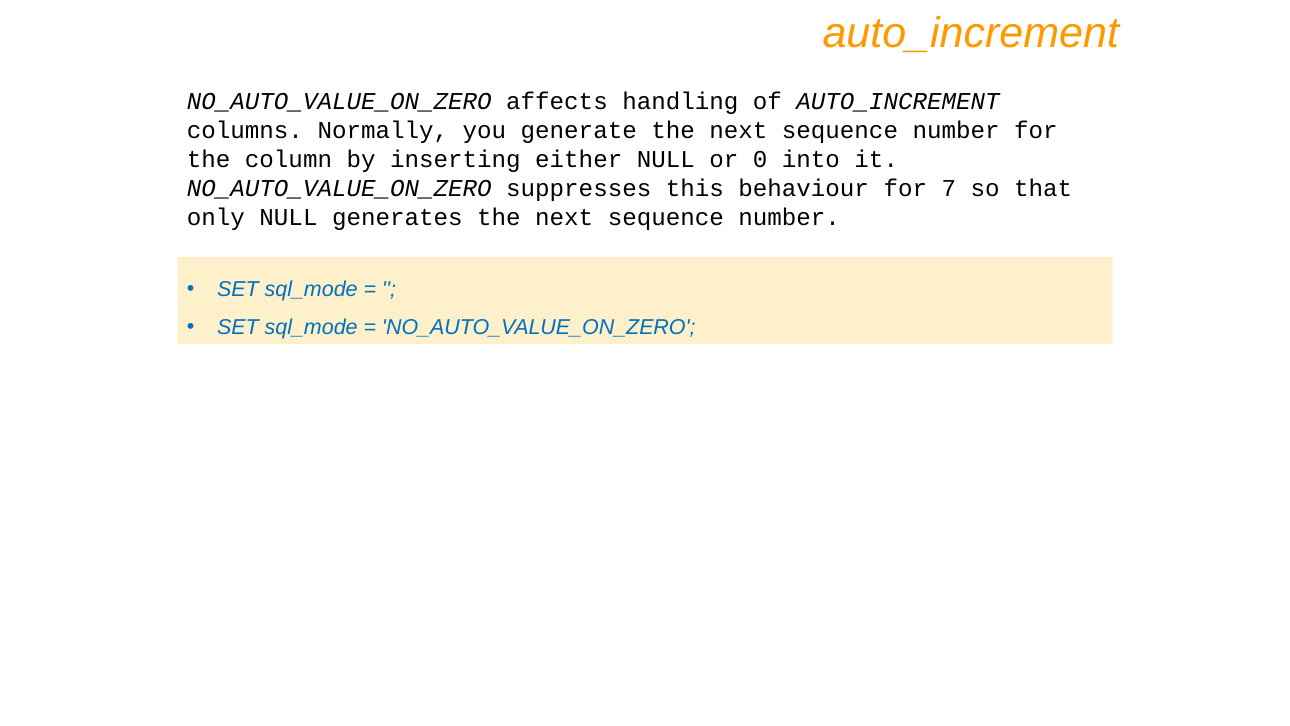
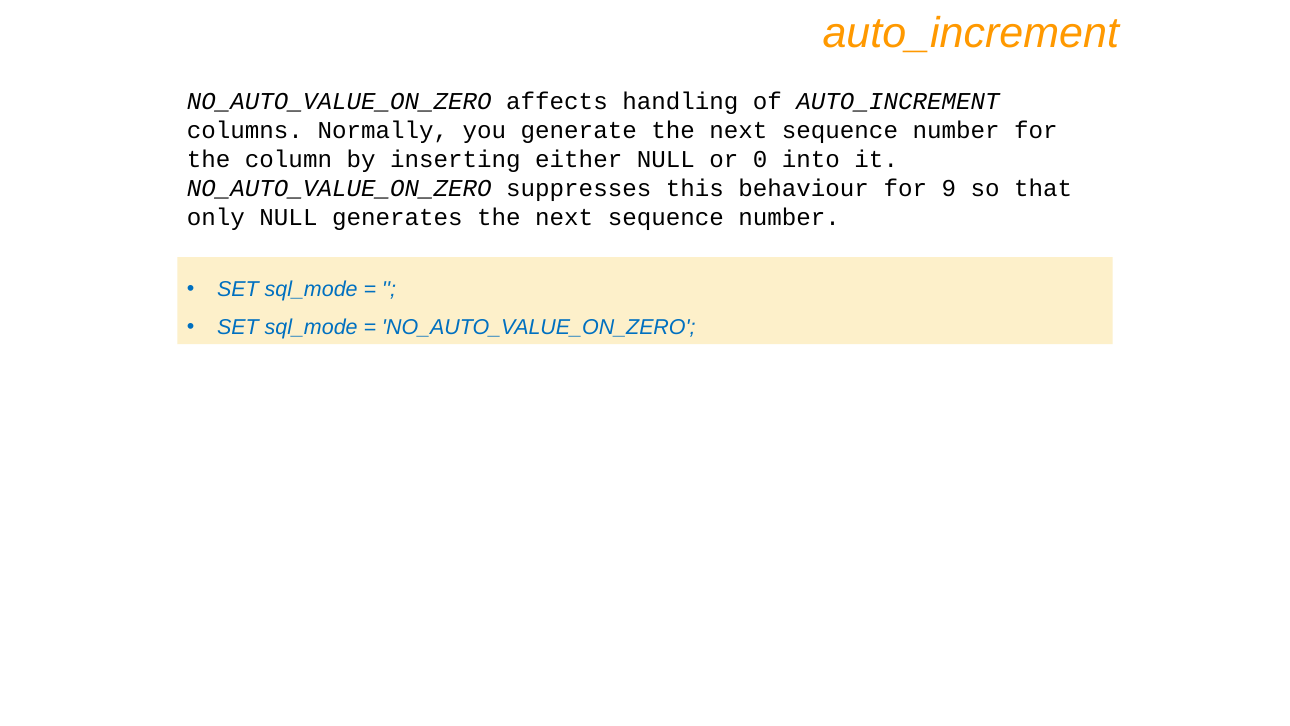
7: 7 -> 9 (949, 189)
